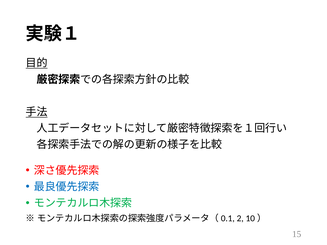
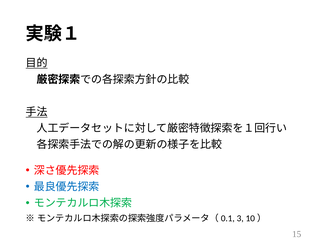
2: 2 -> 3 (240, 219)
